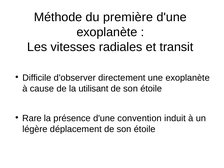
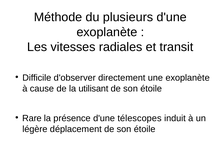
première: première -> plusieurs (128, 17)
convention: convention -> télescopes (140, 118)
